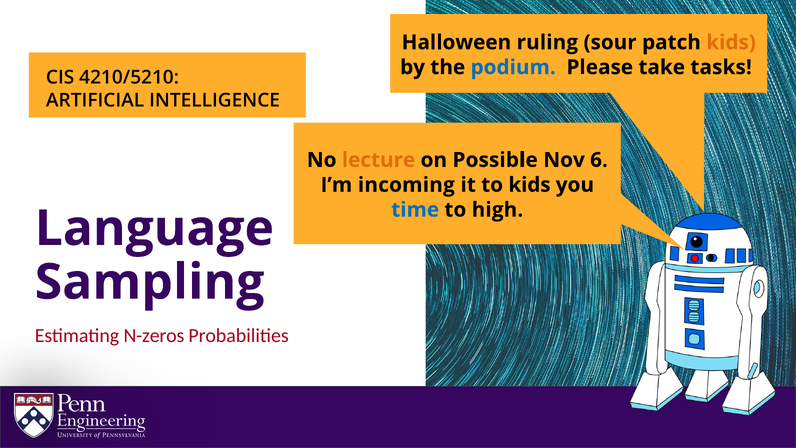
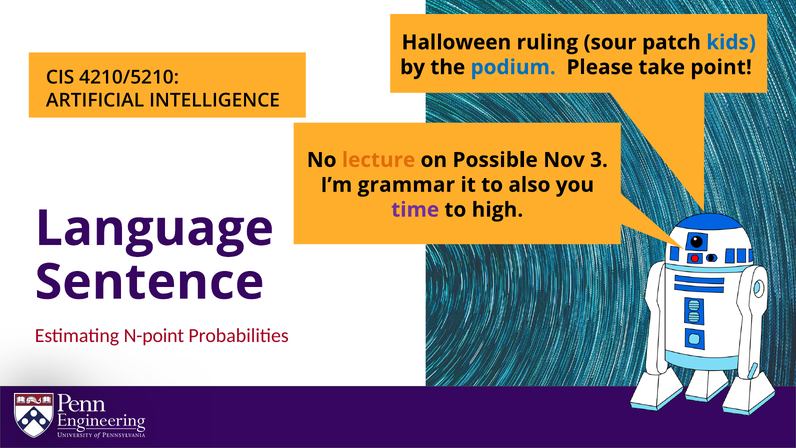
kids colour: orange -> blue (731, 42)
tasks: tasks -> point (721, 67)
6: 6 -> 3 (599, 160)
incoming: incoming -> grammar (406, 185)
to kids: kids -> also (529, 185)
time colour: blue -> purple (415, 210)
Sampling: Sampling -> Sentence (150, 282)
N-zeros: N-zeros -> N-point (154, 335)
